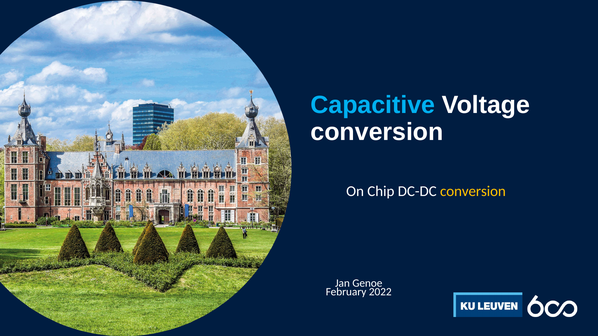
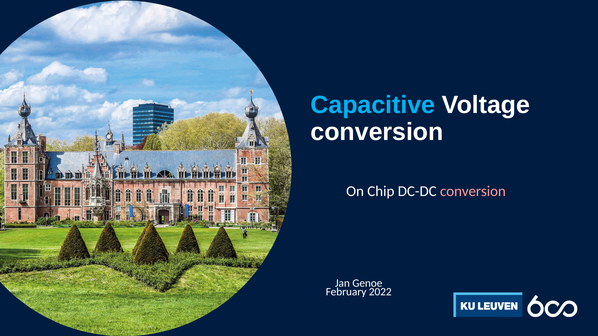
conversion colour: yellow -> pink (473, 192)
